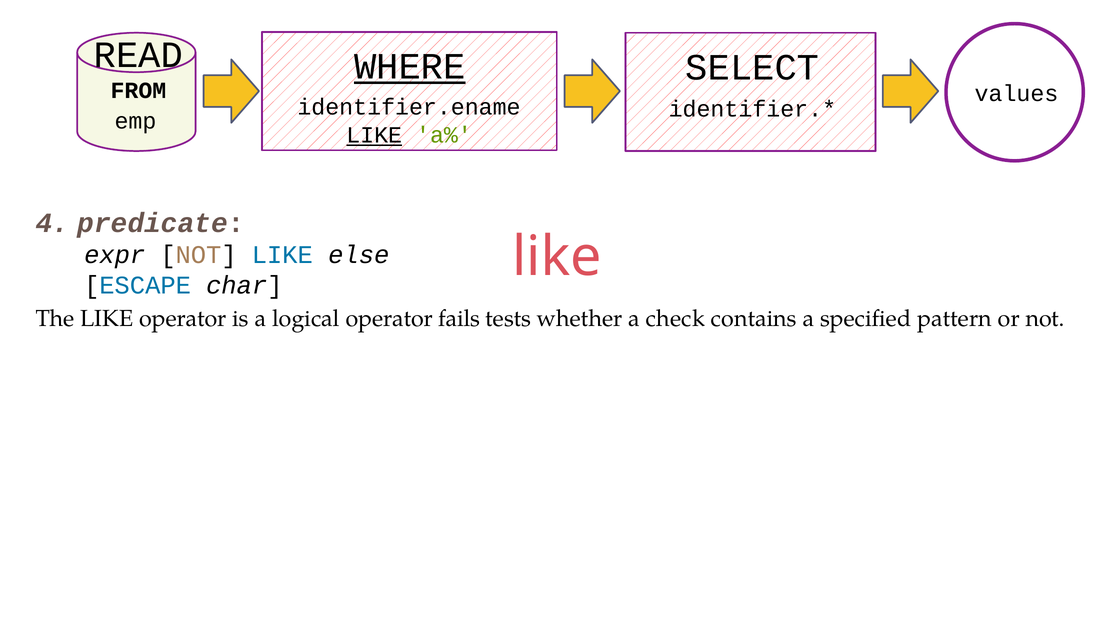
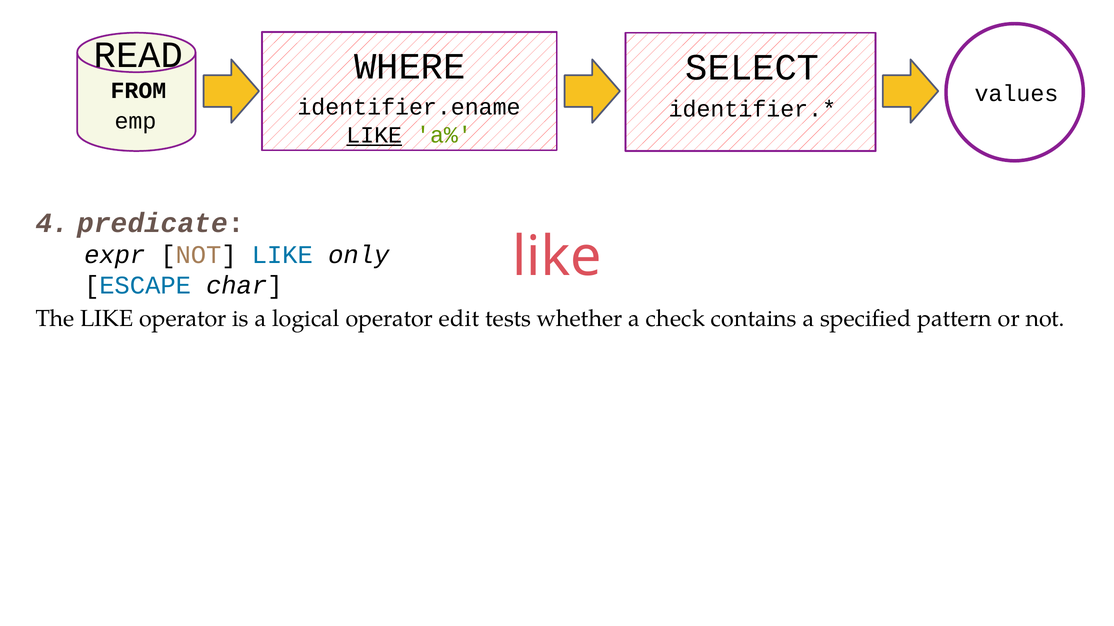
WHERE underline: present -> none (410, 67)
else: else -> only (359, 255)
fails: fails -> edit (459, 319)
